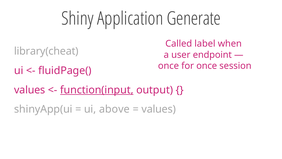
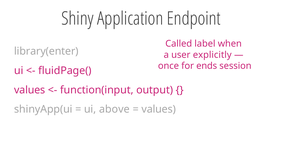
Generate: Generate -> Endpoint (194, 19)
library(cheat: library(cheat -> library(enter (46, 51)
endpoint: endpoint -> explicitly (212, 55)
for once: once -> ends (207, 66)
function(input underline: present -> none (97, 90)
